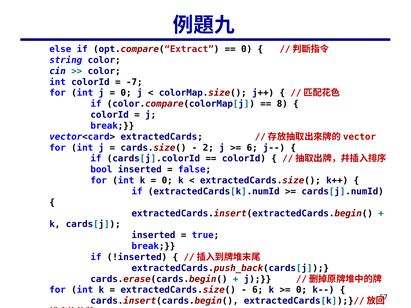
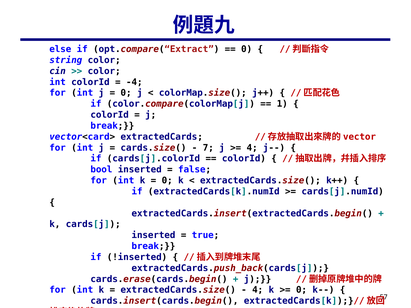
-7: -7 -> -4 (134, 82)
8: 8 -> 1 (282, 104)
2: 2 -> 7 (208, 148)
6: 6 -> 4 (252, 148)
6: 6 -> 4 (258, 290)
